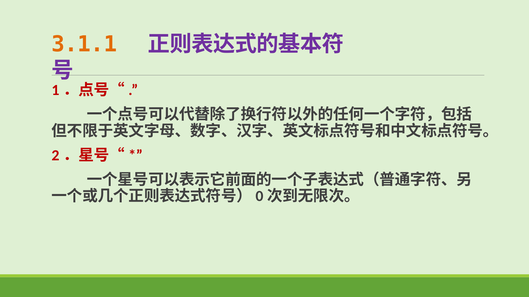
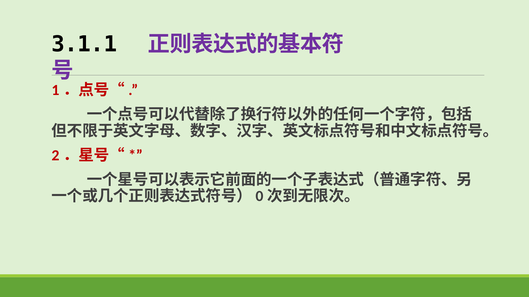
3.1.1 colour: orange -> black (84, 44)
